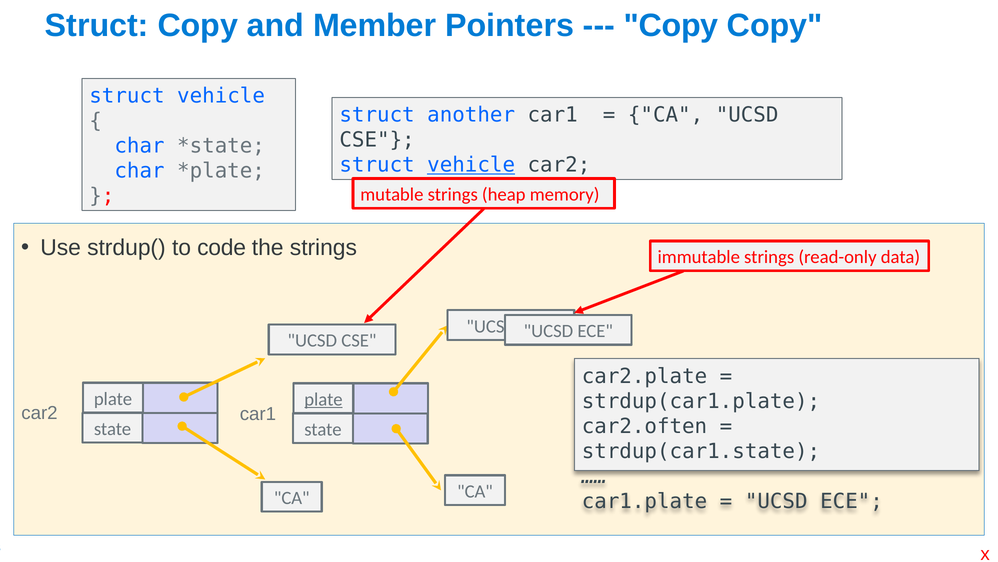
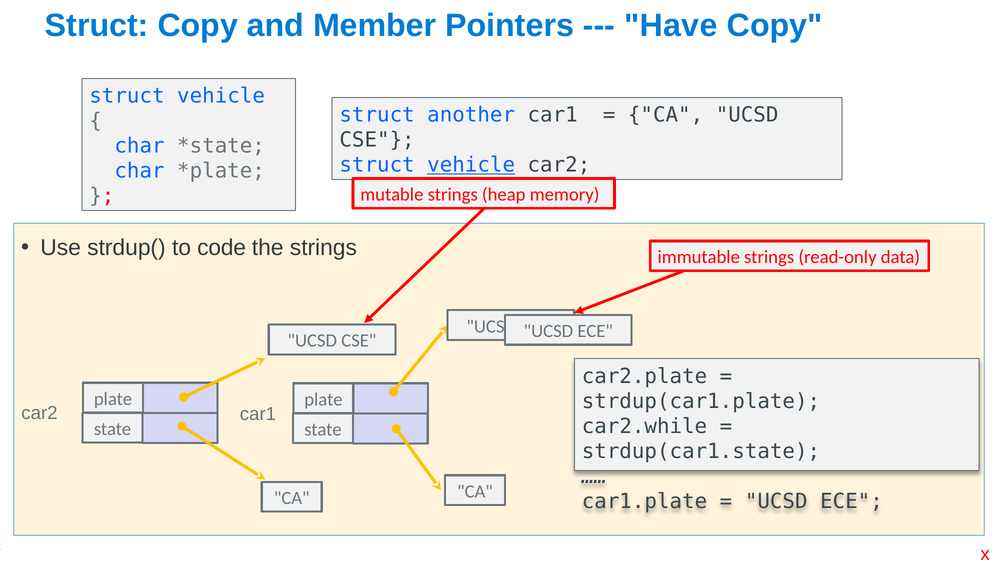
Copy: Copy -> Have (671, 25)
plate underline: present -> none (324, 399)
car2.often: car2.often -> car2.while (644, 426)
